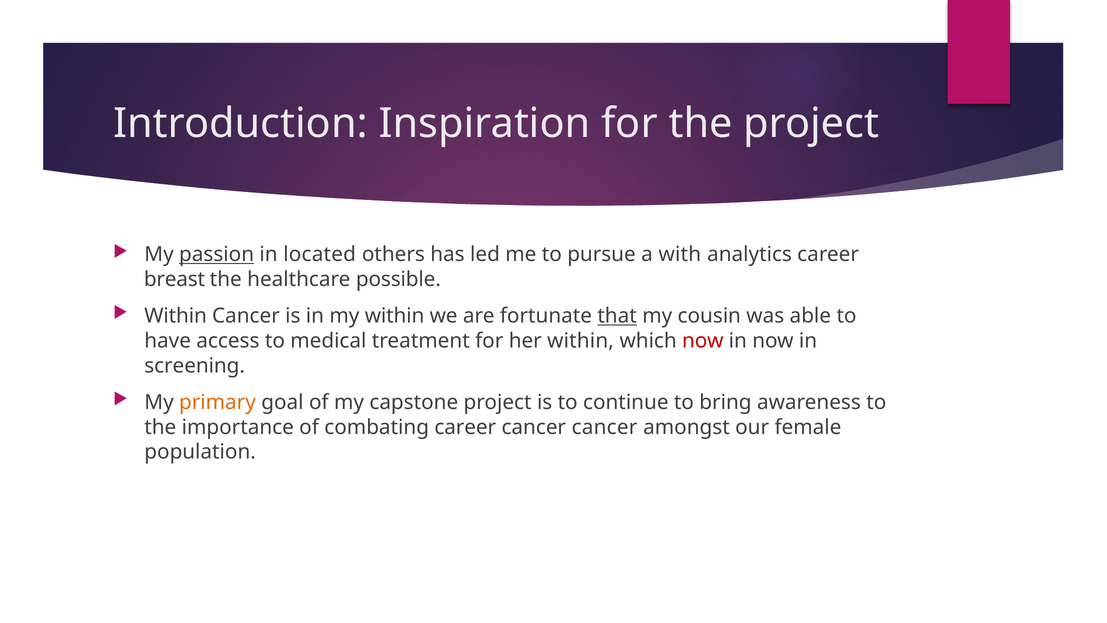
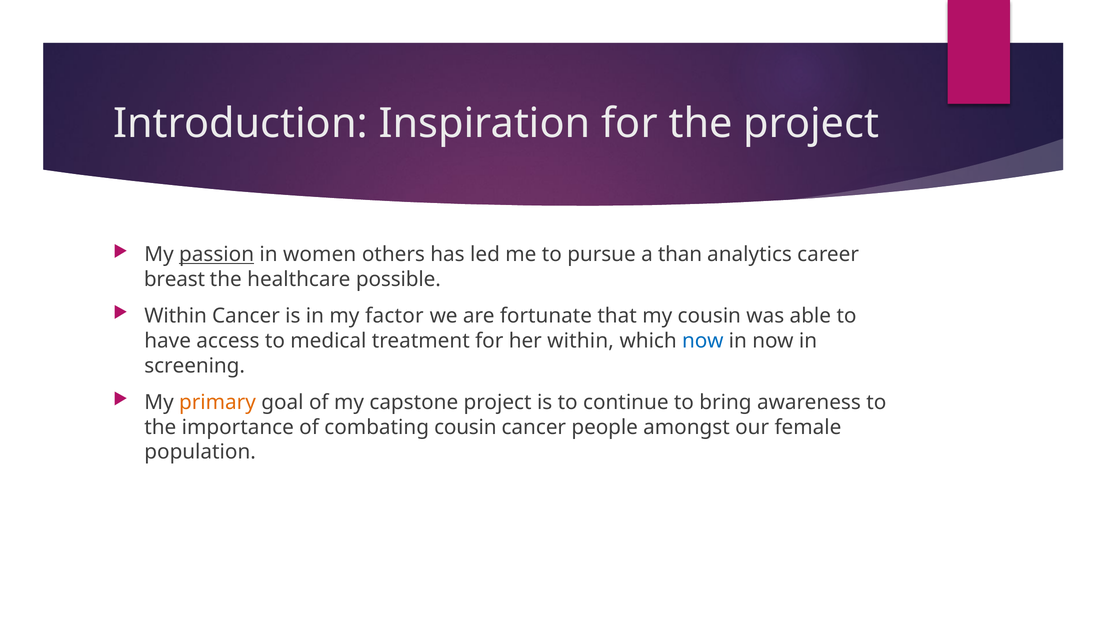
located: located -> women (320, 254)
with: with -> than (680, 254)
my within: within -> factor (394, 316)
that underline: present -> none (617, 316)
now colour: red -> blue (703, 341)
combating career: career -> cousin (465, 427)
cancer cancer: cancer -> people (605, 427)
